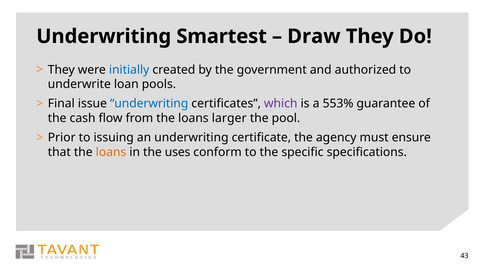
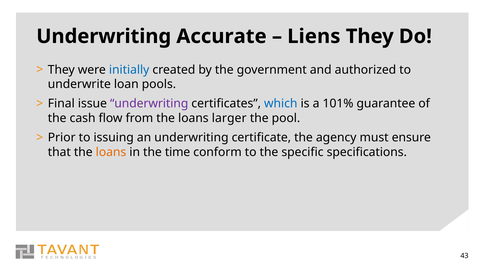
Smartest: Smartest -> Accurate (221, 36)
Draw: Draw -> Liens (314, 36)
underwriting colour: blue -> purple (149, 104)
which colour: purple -> blue (281, 104)
553%: 553% -> 101% (338, 104)
uses: uses -> time (178, 152)
